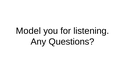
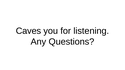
Model: Model -> Caves (28, 31)
